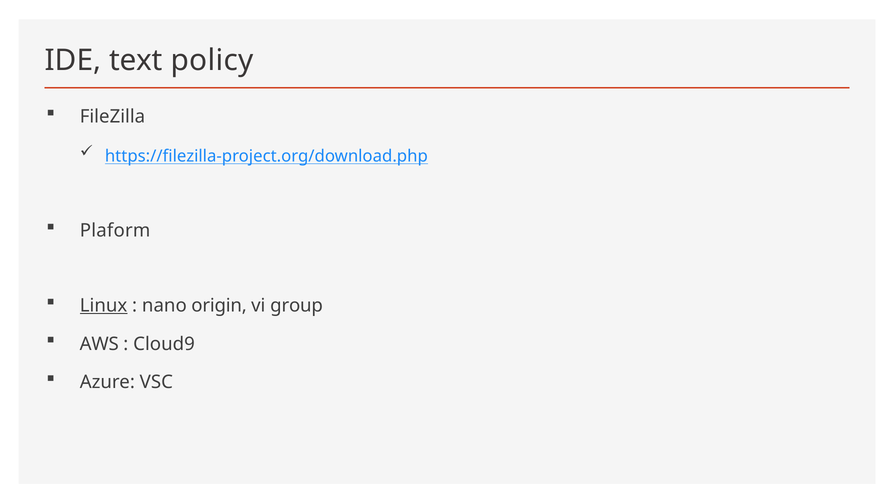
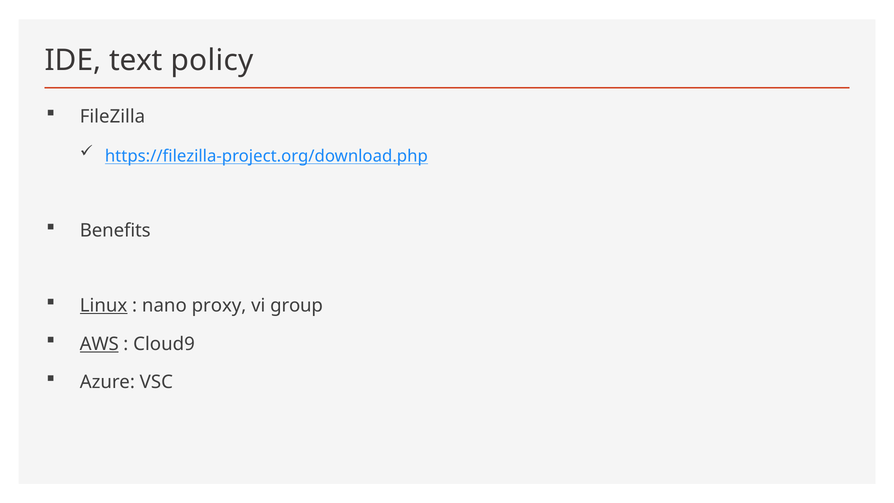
Plaform: Plaform -> Benefits (115, 230)
origin: origin -> proxy (219, 305)
AWS underline: none -> present (99, 344)
